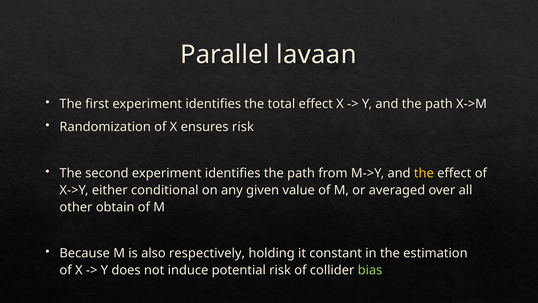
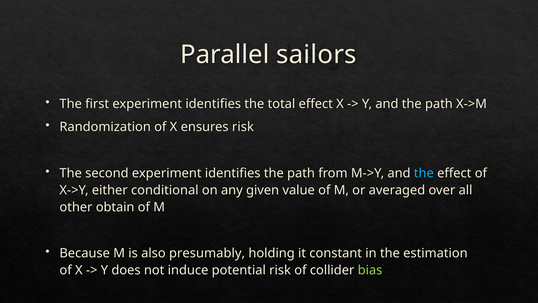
lavaan: lavaan -> sailors (316, 54)
the colour: yellow -> light blue (424, 173)
respectively: respectively -> presumably (207, 253)
